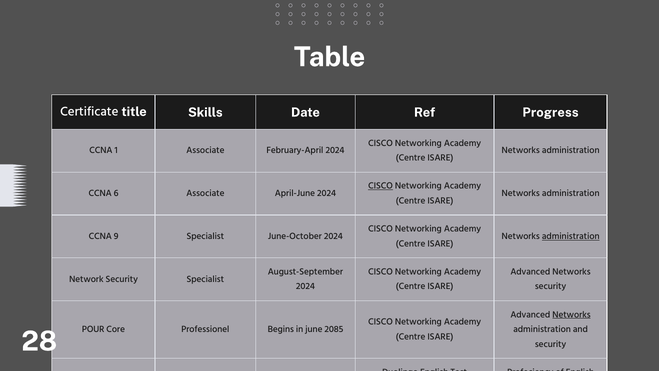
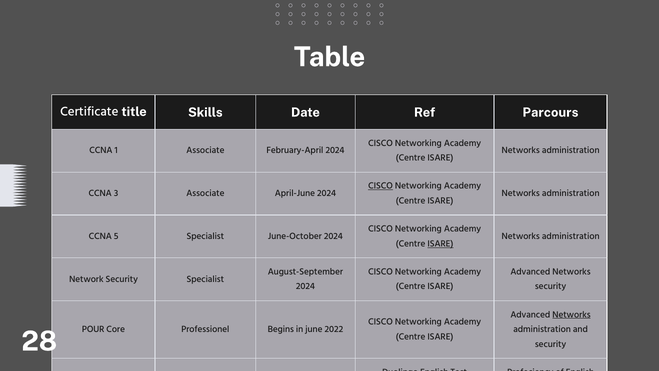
Progress: Progress -> Parcours (550, 112)
6: 6 -> 3 (116, 193)
9: 9 -> 5 (116, 236)
administration underline: present -> none (571, 236)
ISARE underline: none -> present (440, 243)
2085: 2085 -> 2022 (334, 329)
